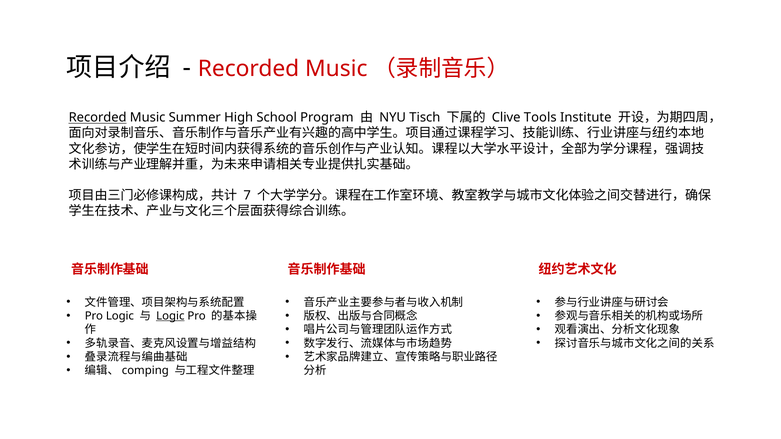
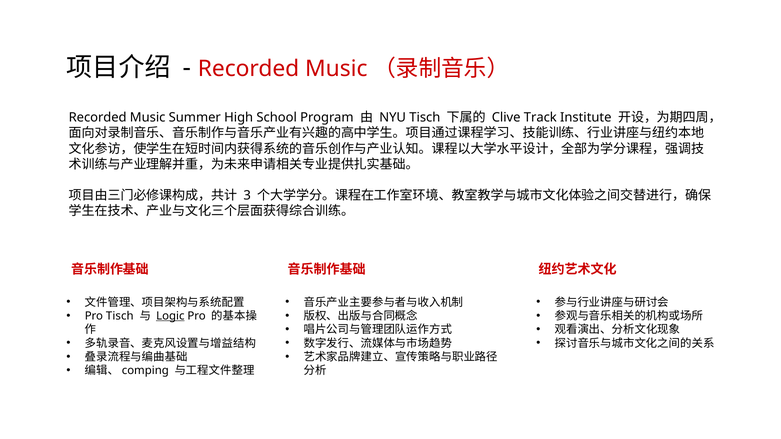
Recorded underline: present -> none (98, 118)
Tools: Tools -> Track (540, 118)
7: 7 -> 3 (247, 196)
Pro Logic: Logic -> Tisch (120, 316)
